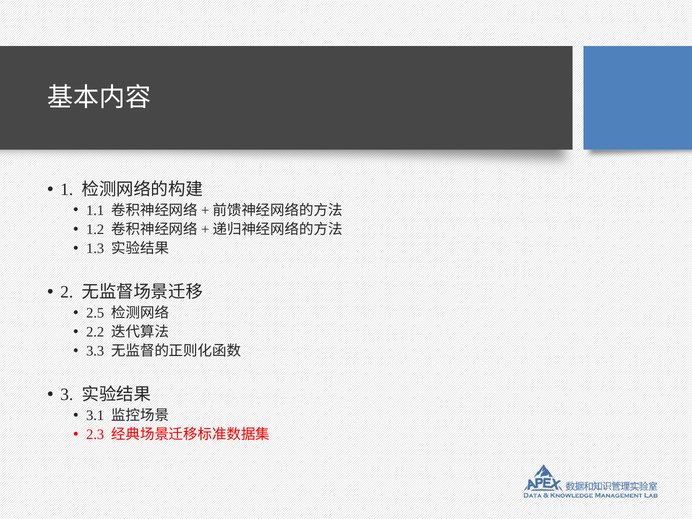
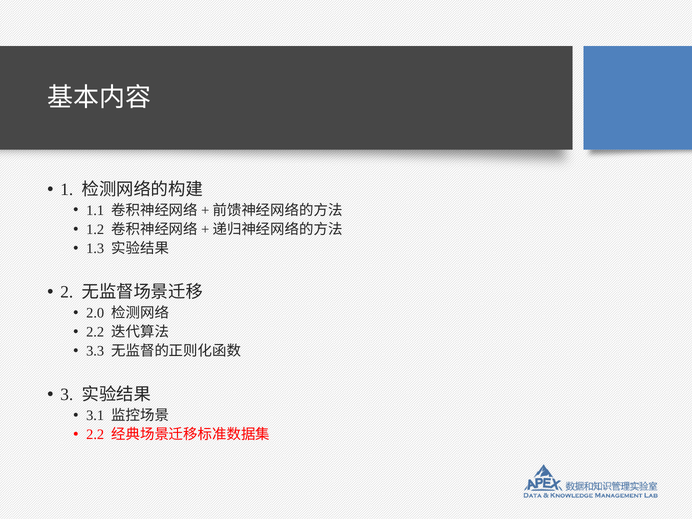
2.5: 2.5 -> 2.0 (95, 313)
2.3: 2.3 -> 2.2 (95, 435)
